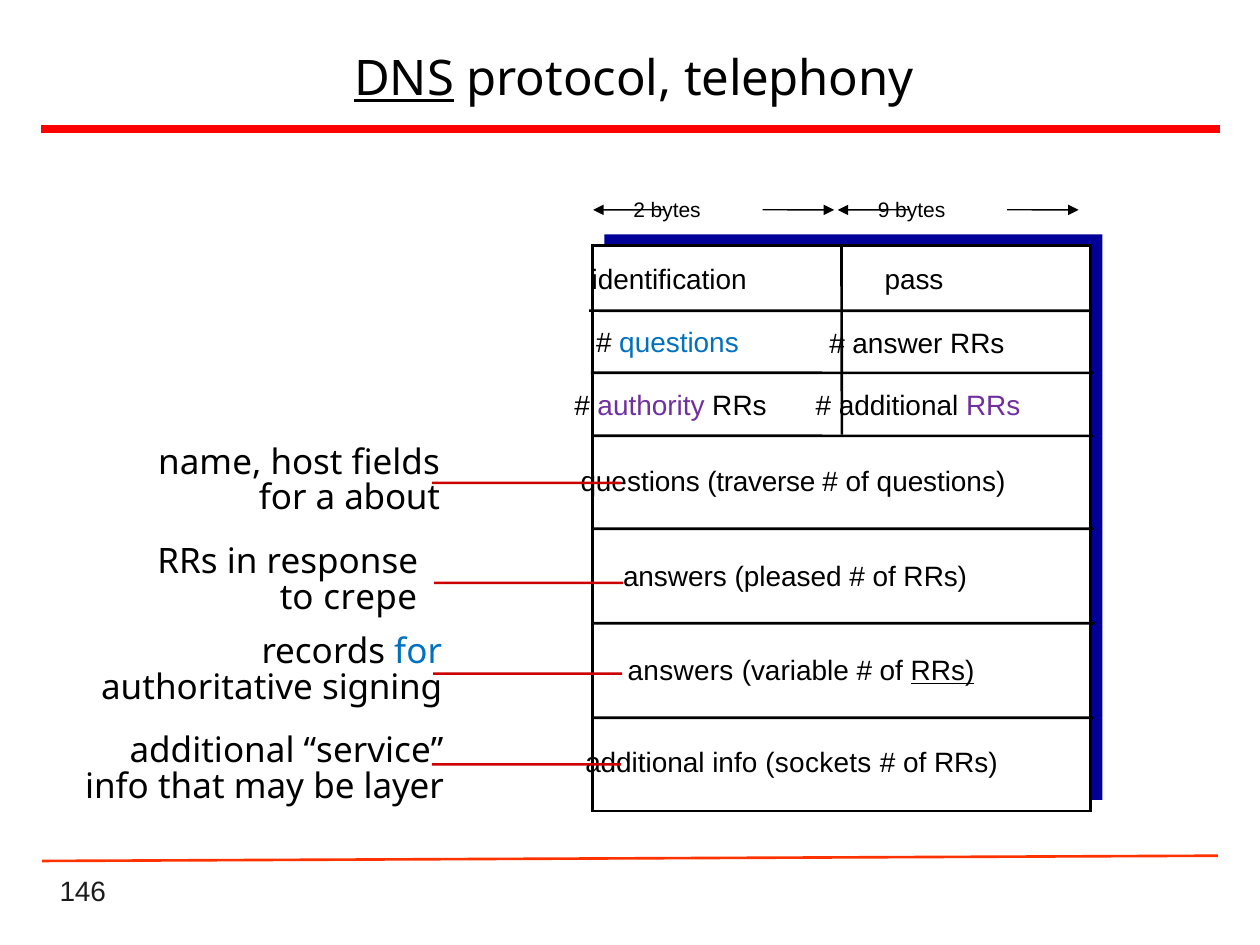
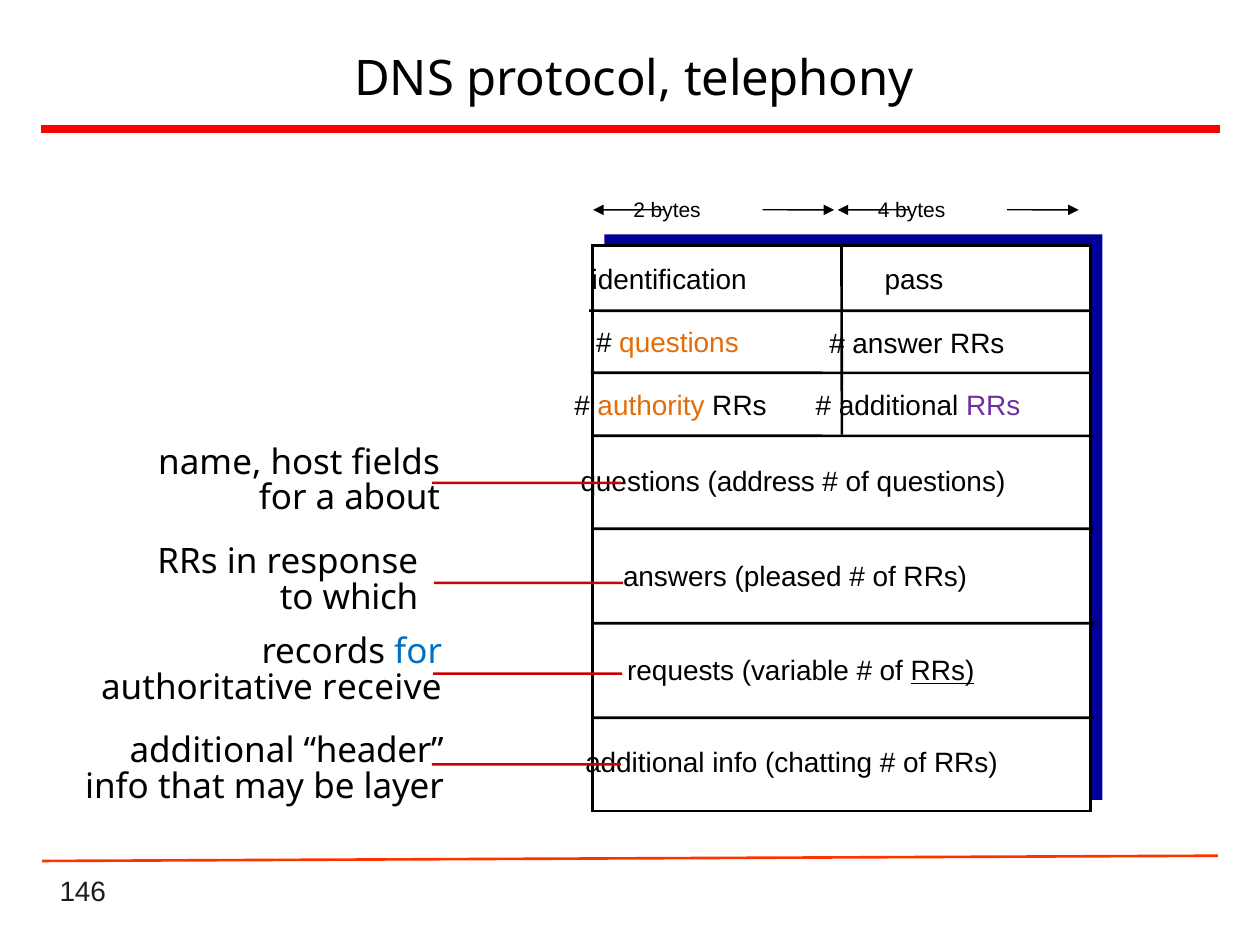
DNS underline: present -> none (404, 79)
9: 9 -> 4 (884, 210)
questions colour: blue -> orange (679, 343)
authority colour: purple -> orange (651, 406)
traverse: traverse -> address (761, 483)
crepe: crepe -> which (371, 598)
answers: answers -> requests (681, 671)
signing: signing -> receive (382, 688)
service: service -> header (374, 751)
sockets: sockets -> chatting (819, 763)
